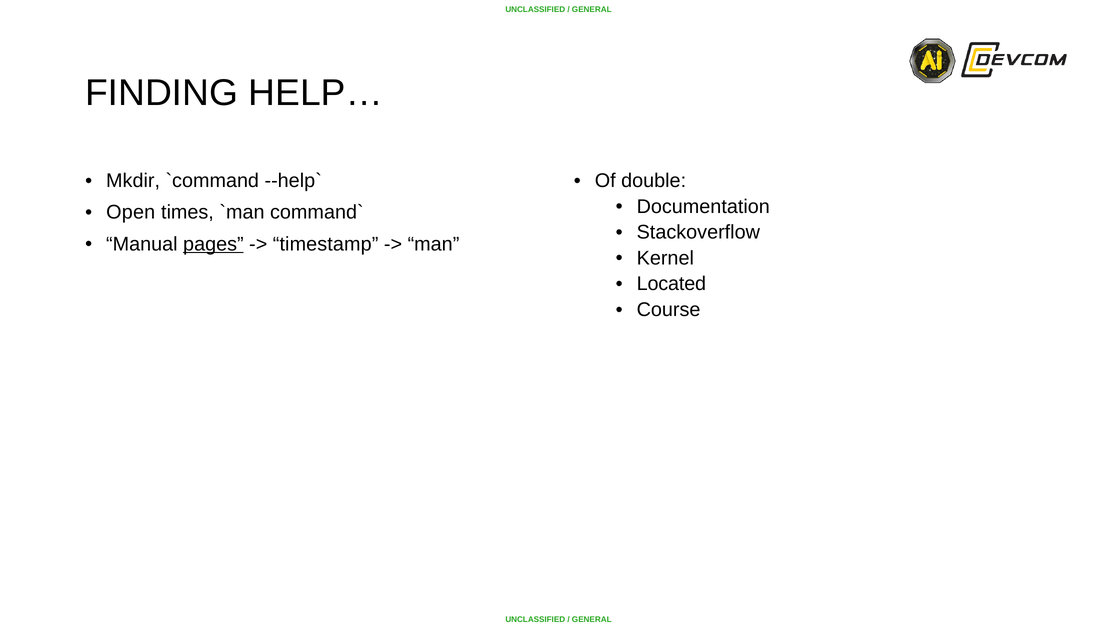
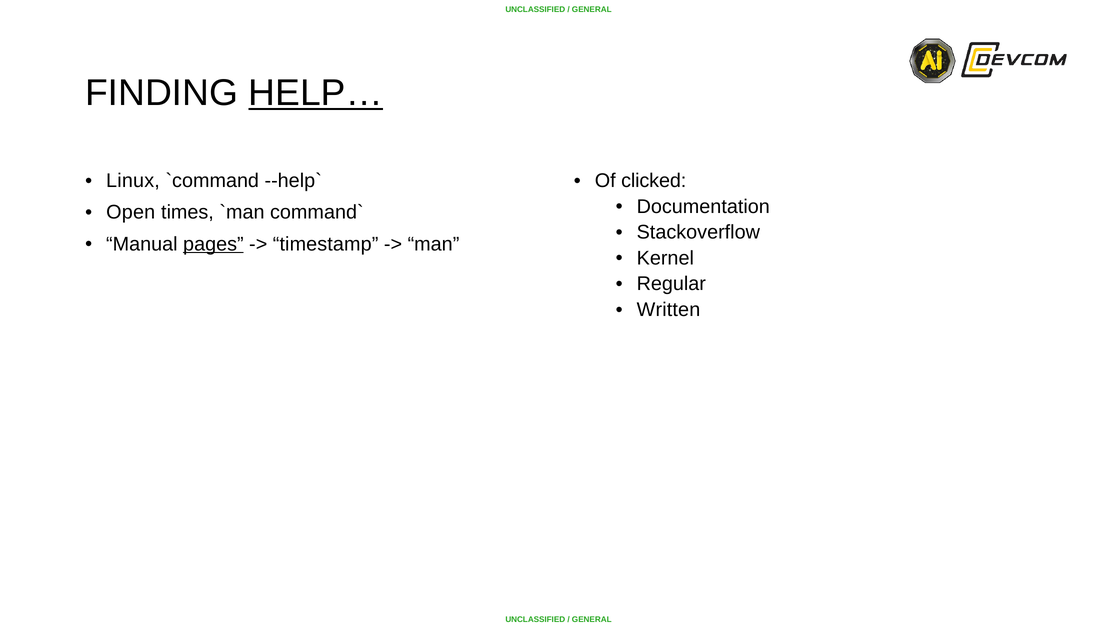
HELP… underline: none -> present (316, 93)
Mkdir: Mkdir -> Linux (133, 181)
double: double -> clicked (654, 181)
Located: Located -> Regular (671, 284)
Course: Course -> Written (668, 310)
